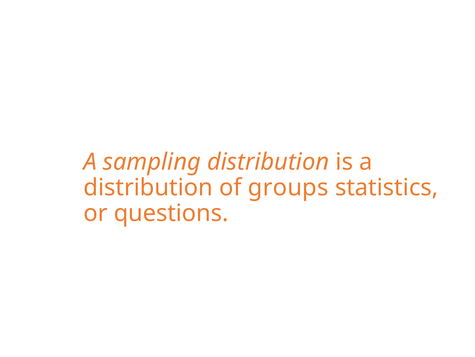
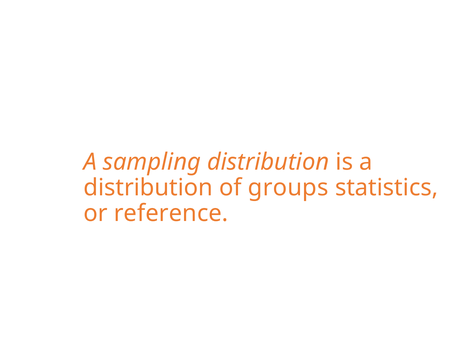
questions: questions -> reference (171, 213)
